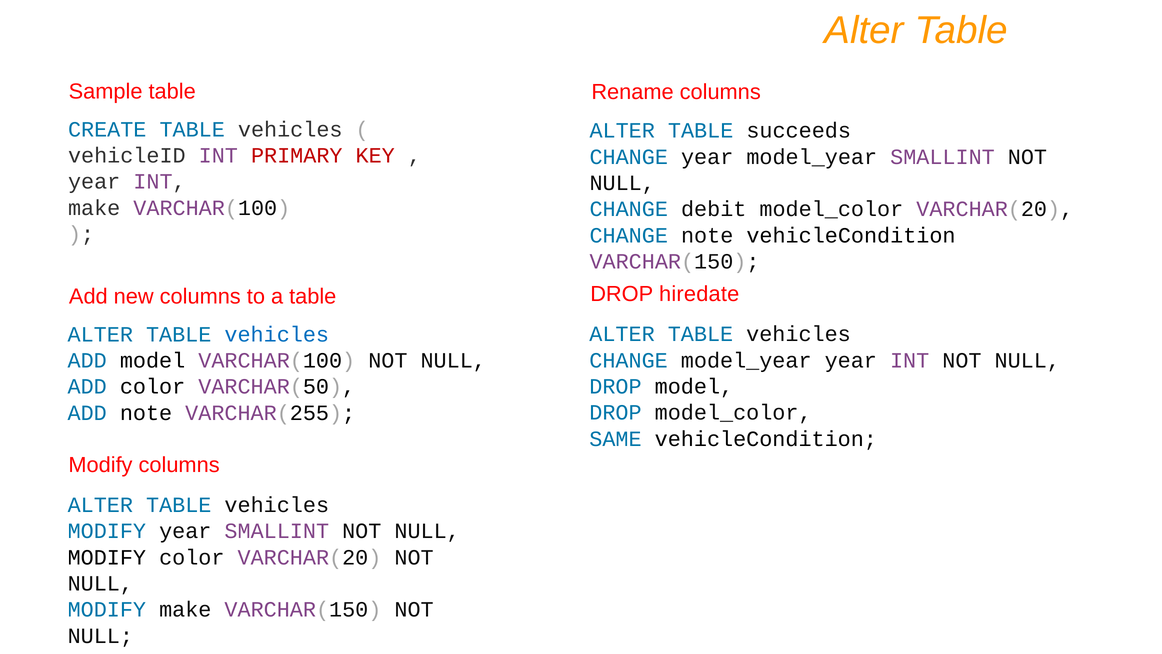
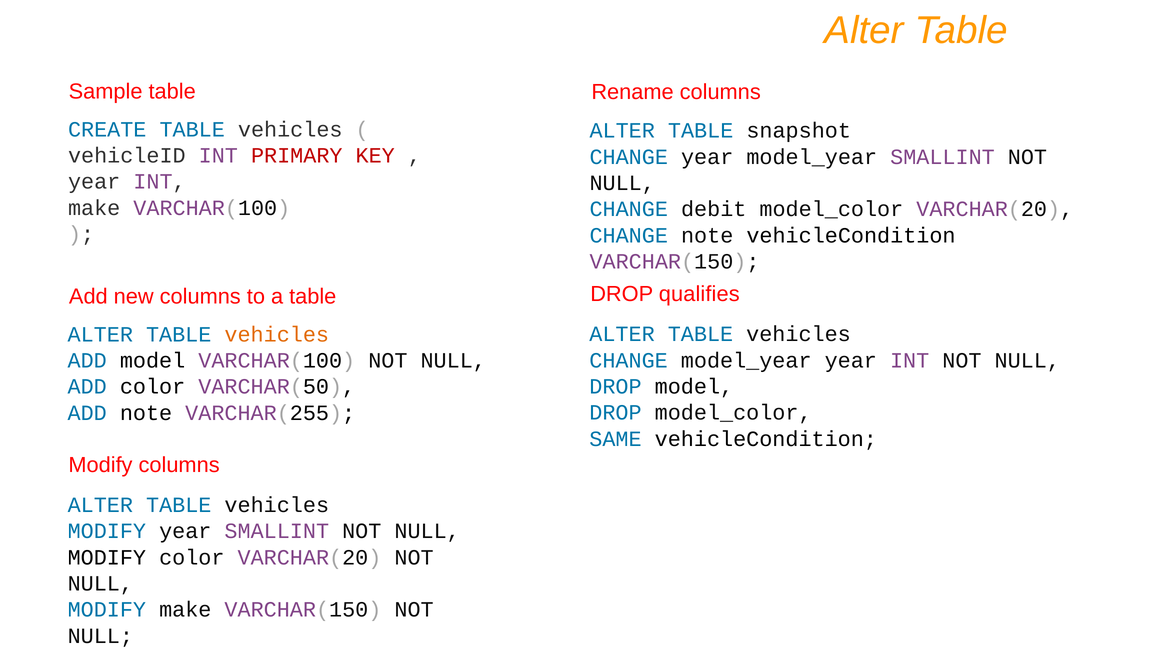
succeeds: succeeds -> snapshot (799, 131)
hiredate: hiredate -> qualifies (699, 294)
vehicles colour: blue -> orange (277, 334)
